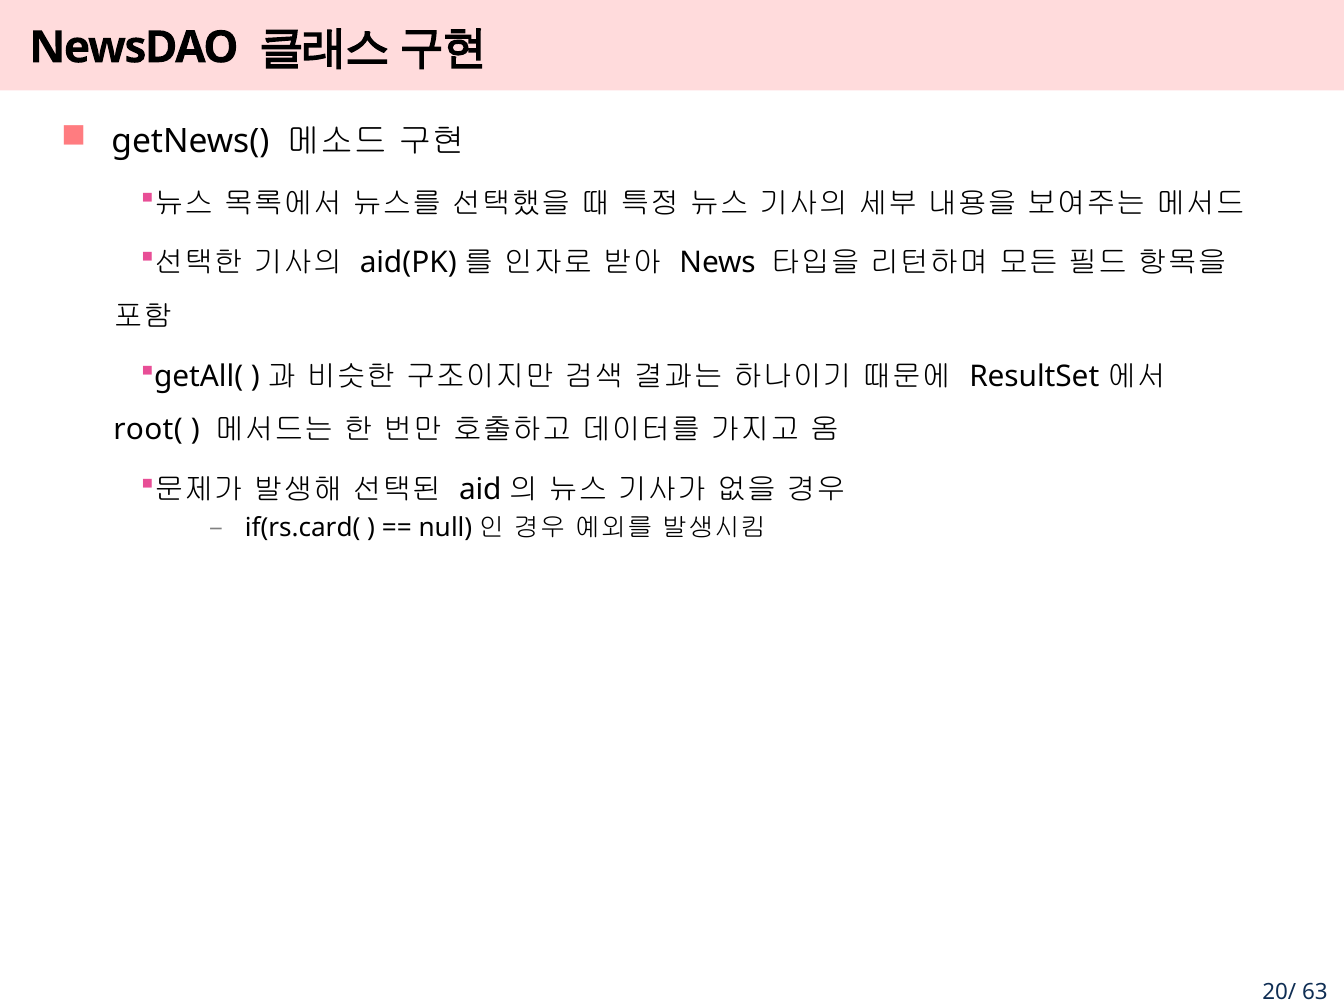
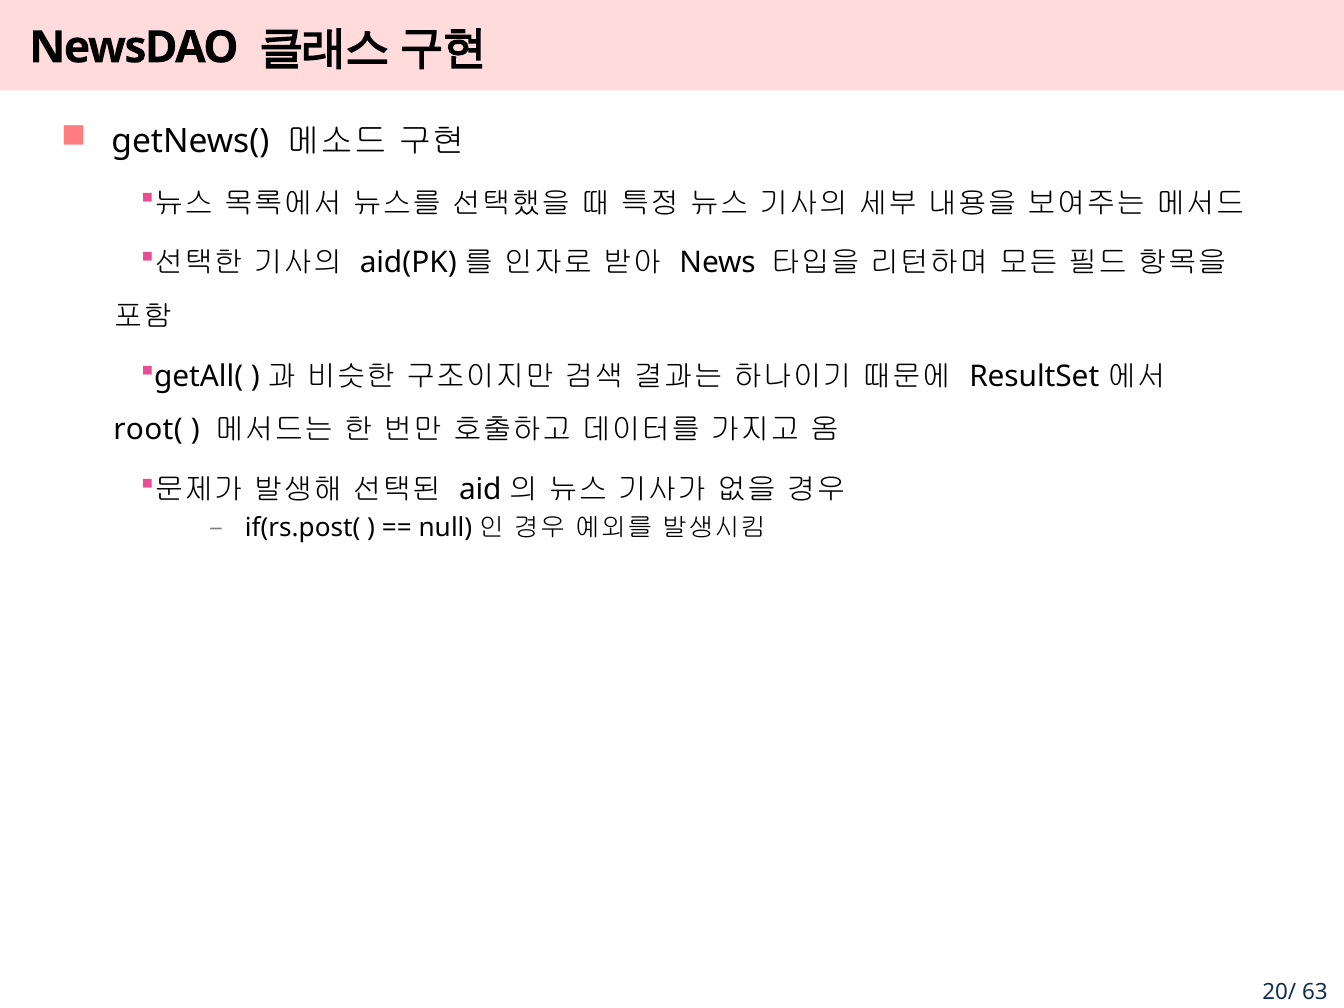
if(rs.card(: if(rs.card( -> if(rs.post( (303, 528)
